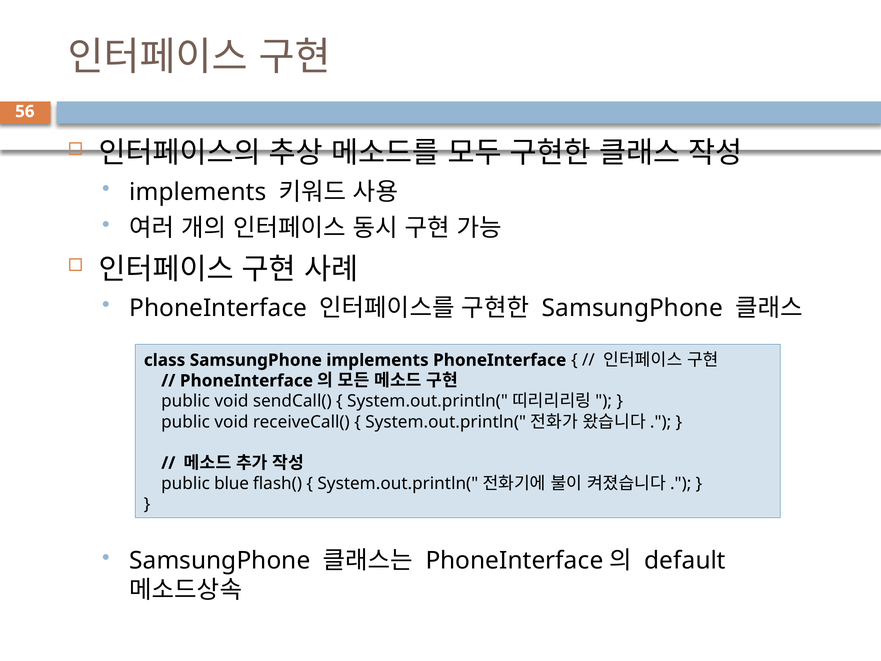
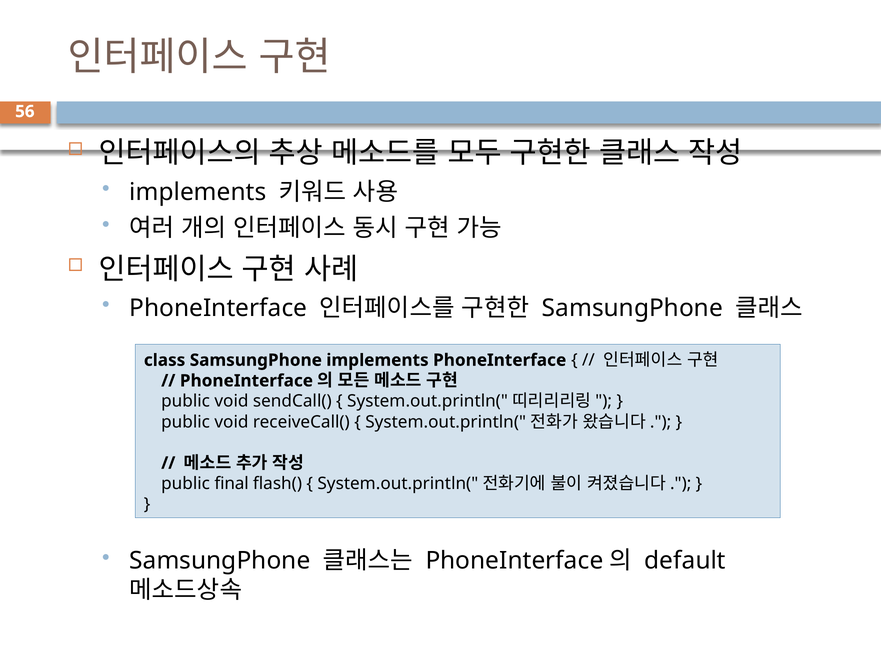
blue: blue -> final (232, 483)
